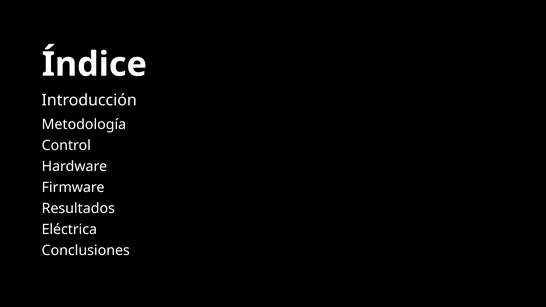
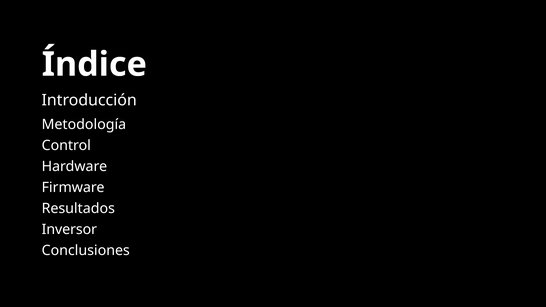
Eléctrica: Eléctrica -> Inversor (69, 230)
